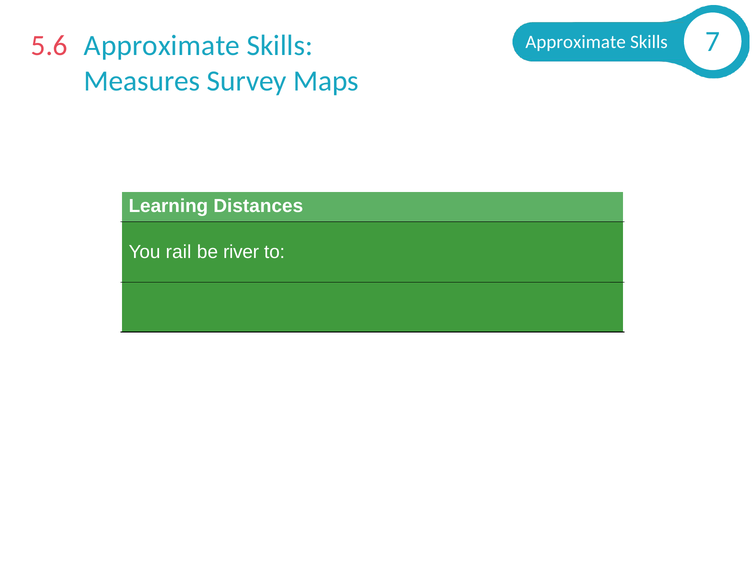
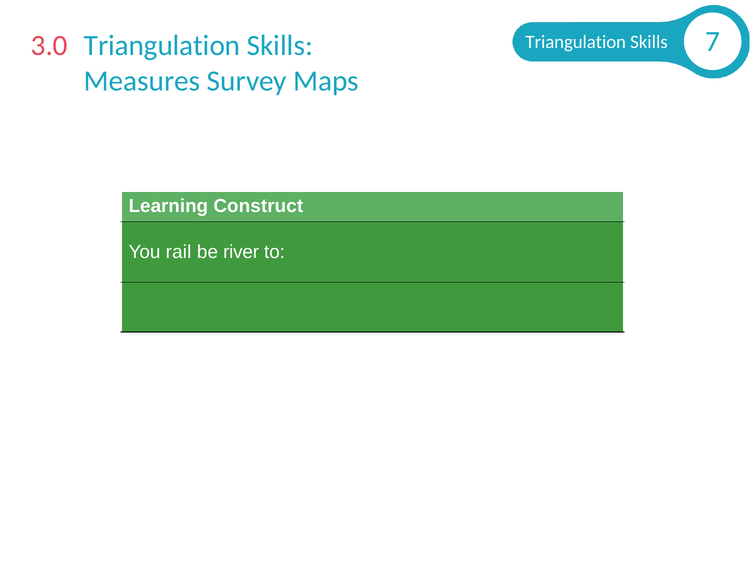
5.6: 5.6 -> 3.0 (49, 46)
Approximate: Approximate -> Triangulation (162, 46)
Approximate: Approximate -> Triangulation (576, 42)
Distances: Distances -> Construct (258, 206)
